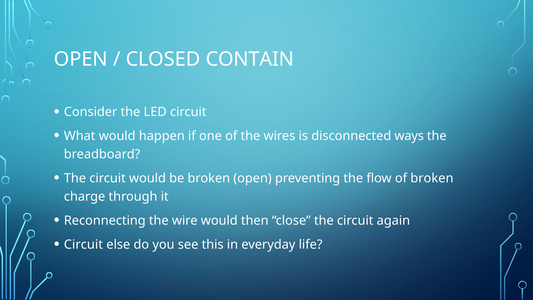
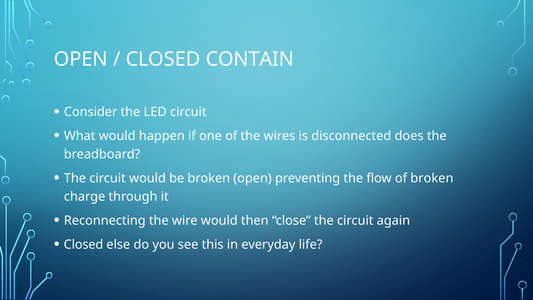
ways: ways -> does (409, 136)
Circuit: Circuit -> Closed (84, 244)
